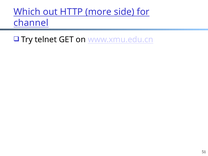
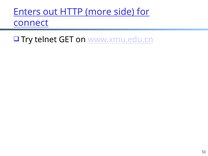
Which: Which -> Enters (27, 12)
channel: channel -> connect (31, 23)
